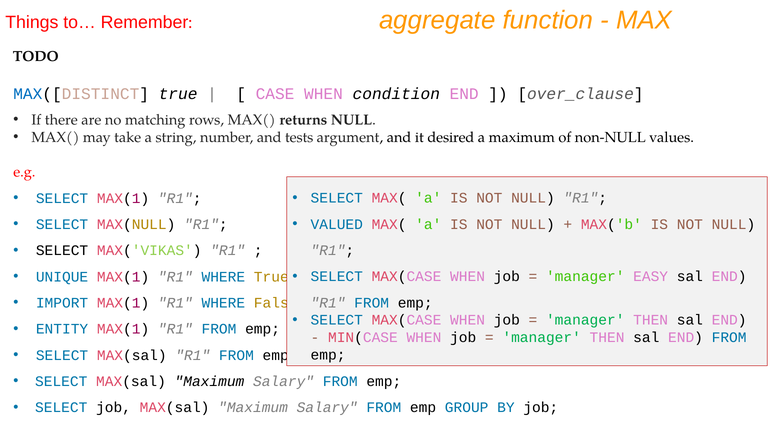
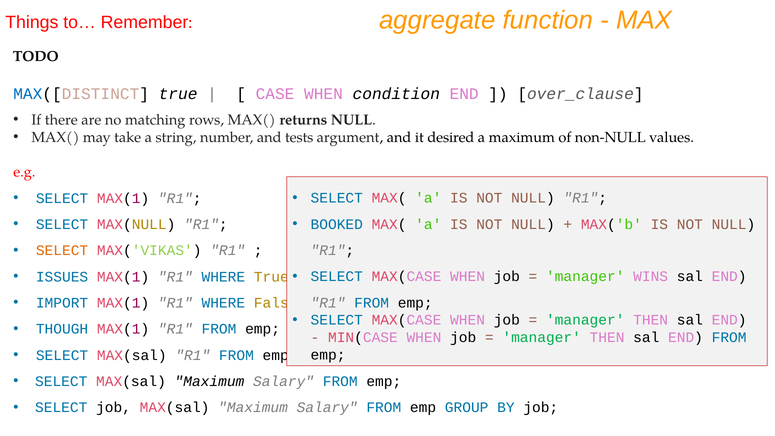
VALUED: VALUED -> BOOKED (337, 224)
SELECT colour: black -> orange (62, 251)
EASY: EASY -> WINS (651, 277)
UNIQUE: UNIQUE -> ISSUES (62, 277)
ENTITY: ENTITY -> THOUGH (62, 329)
